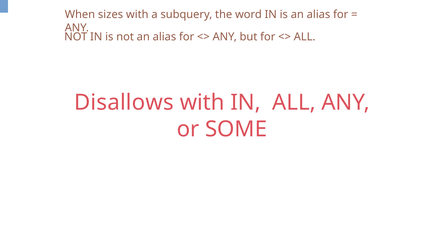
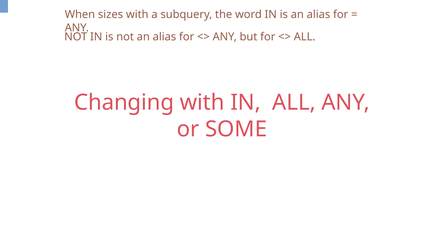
Disallows: Disallows -> Changing (124, 103)
